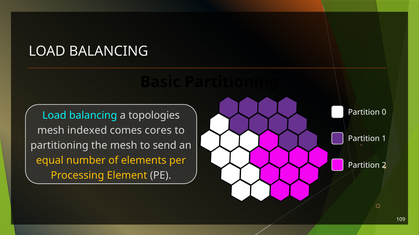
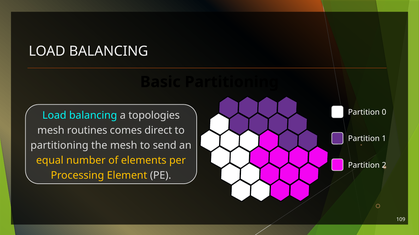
indexed: indexed -> routines (87, 131)
cores: cores -> direct (158, 131)
